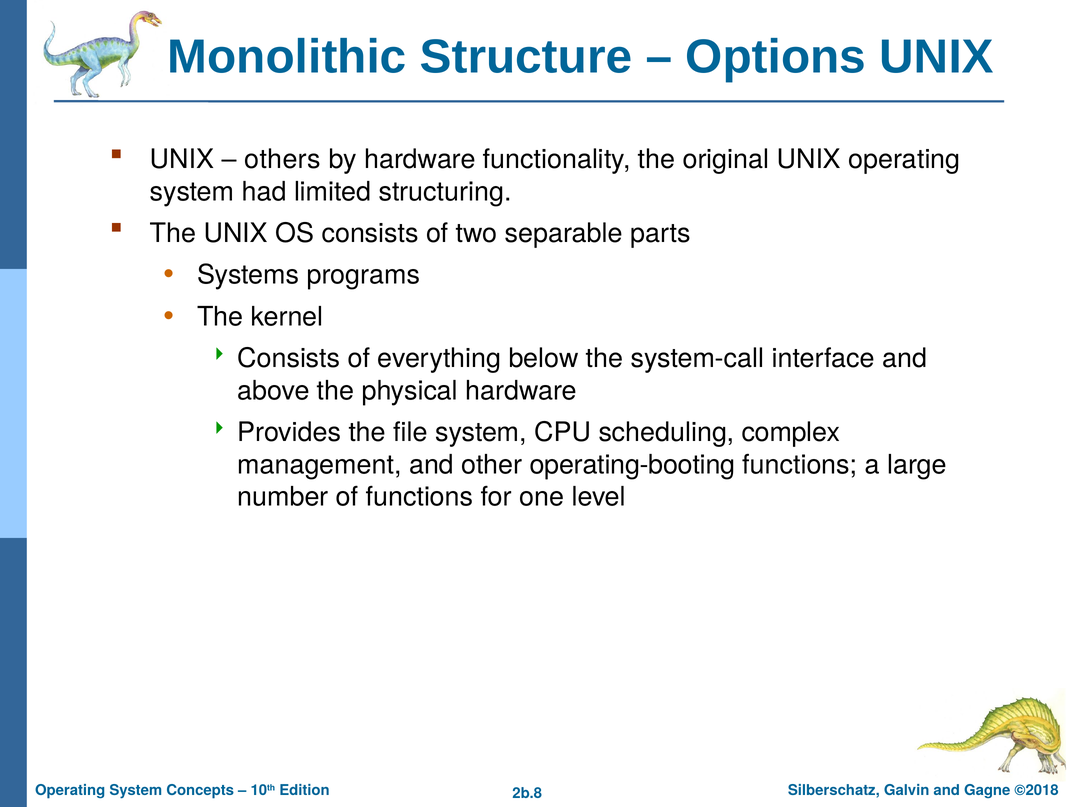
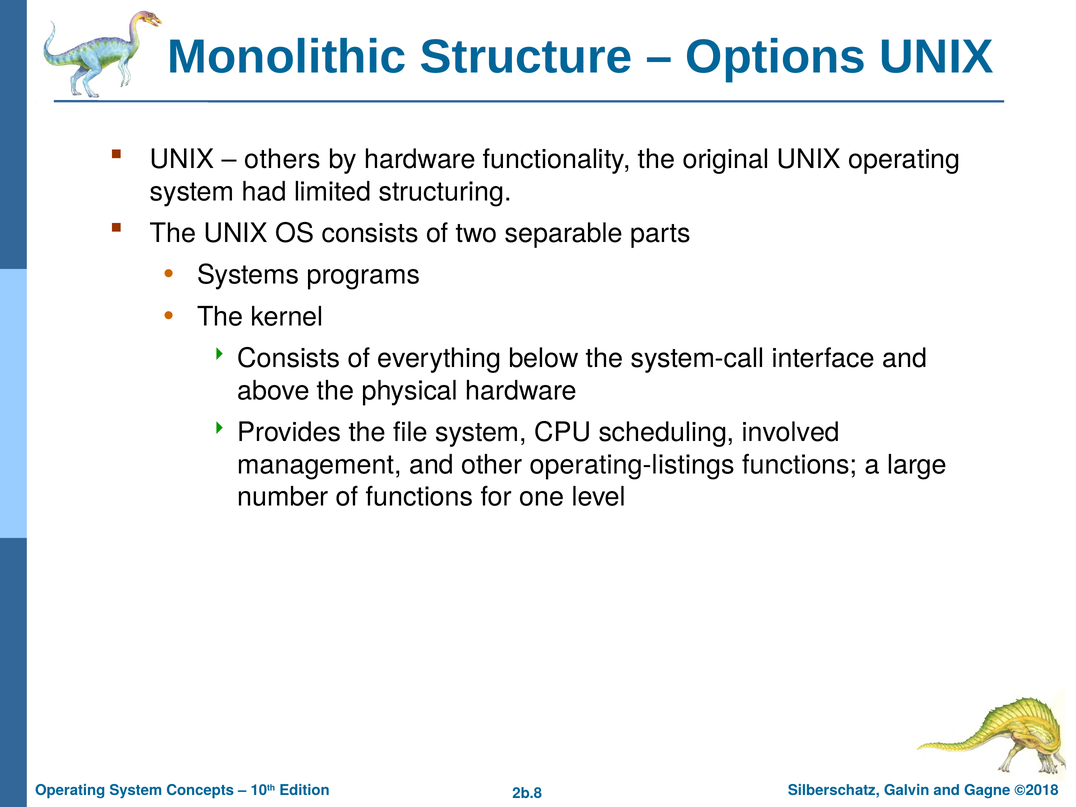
complex: complex -> involved (791, 432)
operating-booting: operating-booting -> operating-listings (632, 465)
